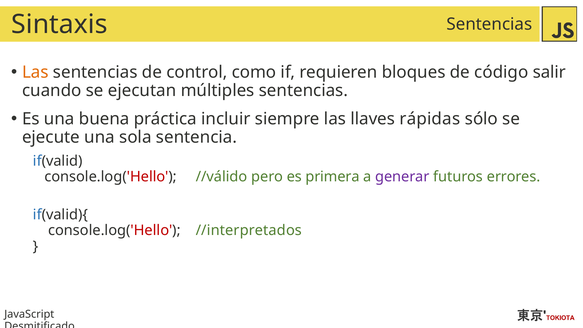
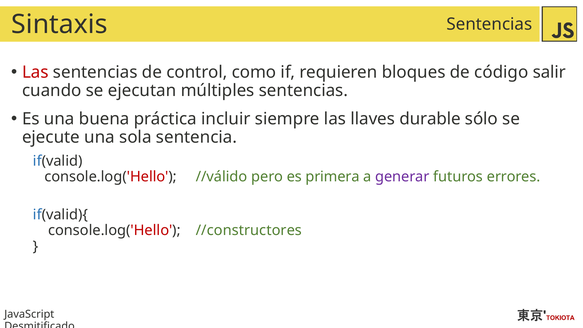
Las colour: orange -> red (35, 72)
rápidas: rápidas -> durable (430, 119)
//interpretados: //interpretados -> //constructores (249, 230)
